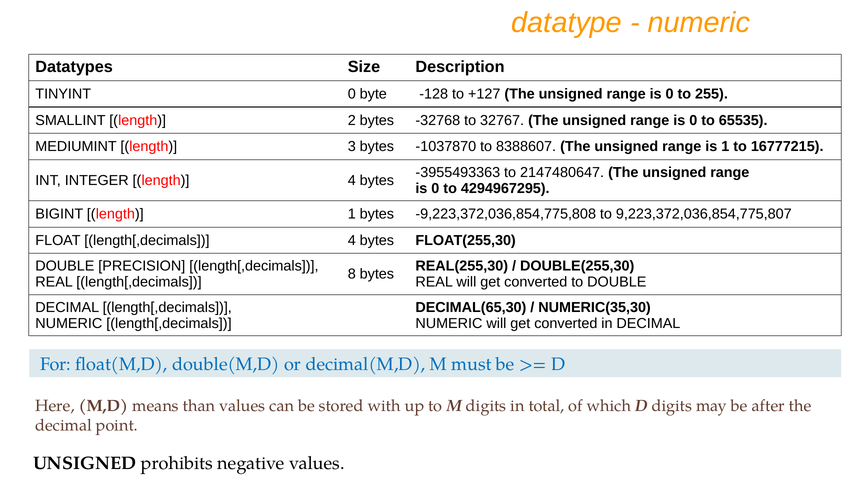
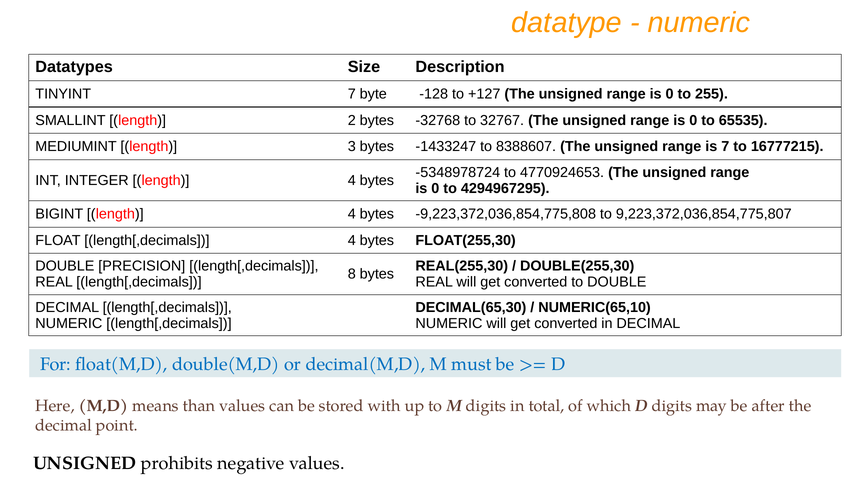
TINYINT 0: 0 -> 7 (352, 94)
-1037870: -1037870 -> -1433247 (446, 147)
is 1: 1 -> 7 (725, 147)
-3955493363: -3955493363 -> -5348978724 (458, 172)
2147480647: 2147480647 -> 4770924653 (562, 172)
BIGINT length 1: 1 -> 4 (352, 214)
NUMERIC(35,30: NUMERIC(35,30 -> NUMERIC(65,10 (595, 307)
